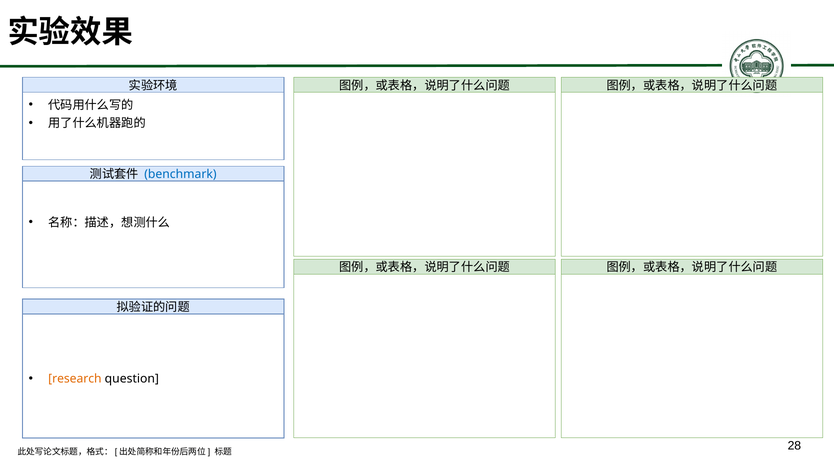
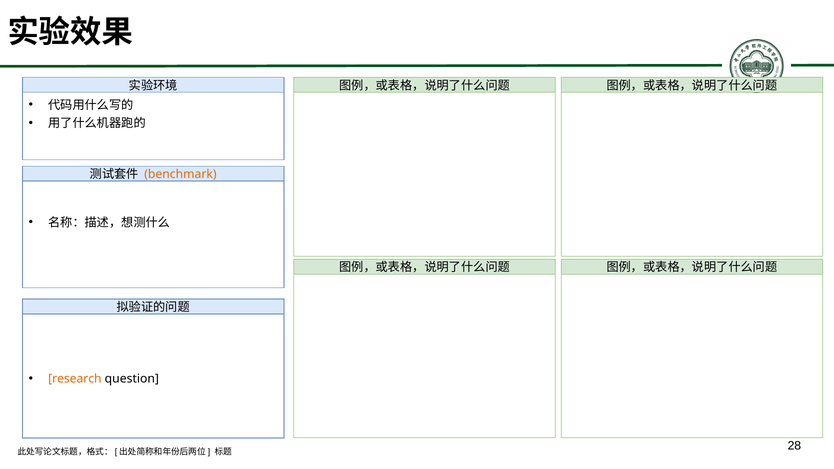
benchmark colour: blue -> orange (180, 174)
